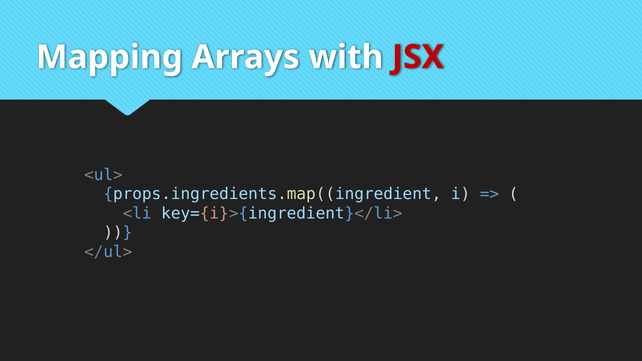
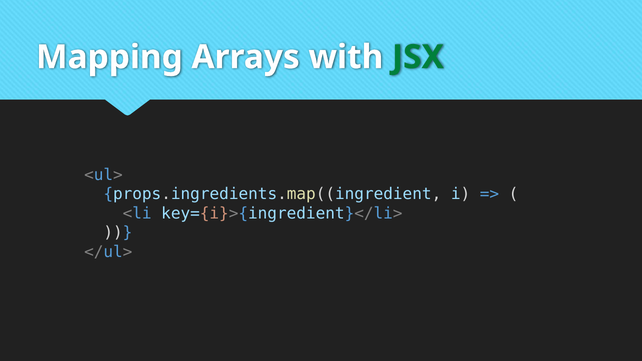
JSX colour: red -> green (418, 57)
